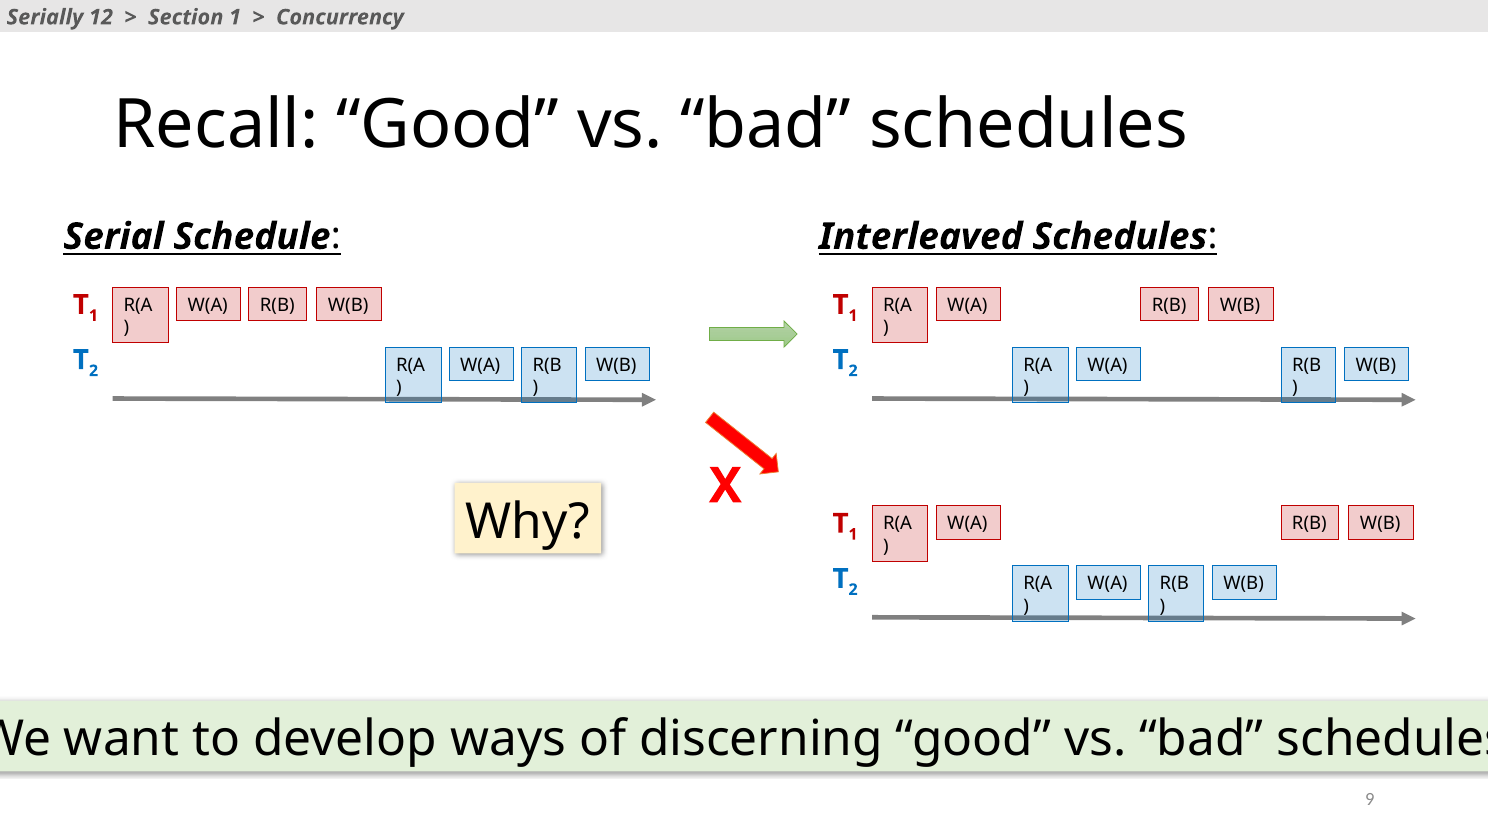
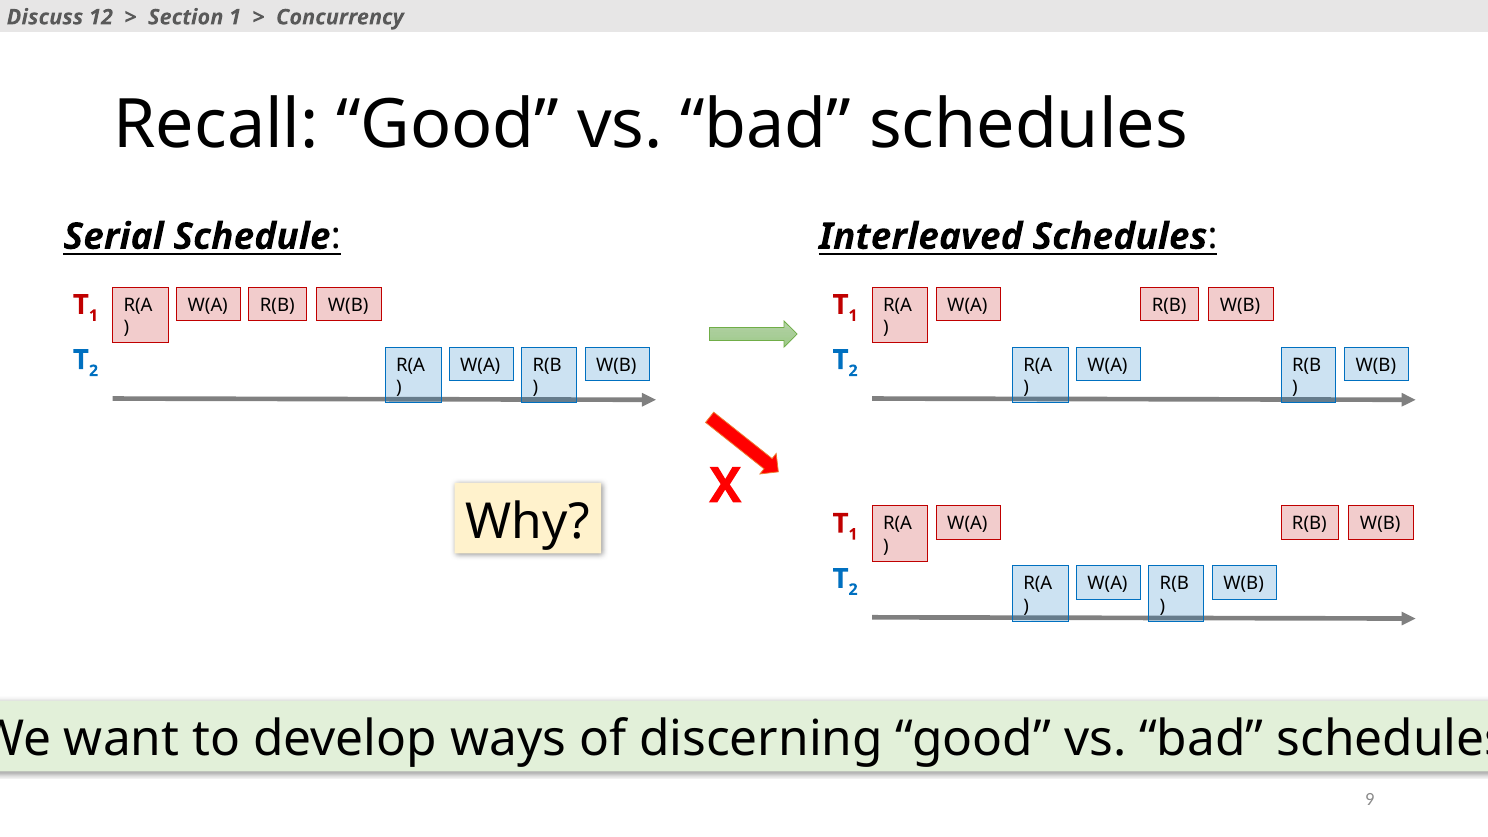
Serially: Serially -> Discuss (45, 17)
